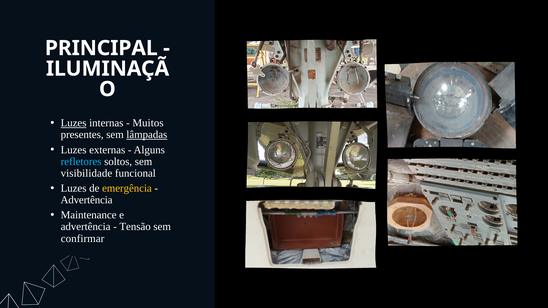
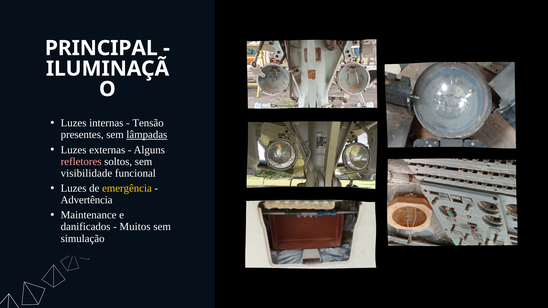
Luzes underline: present -> none (74, 123)
Muitos: Muitos -> Tensão (148, 123)
refletores colour: light blue -> pink (81, 162)
advertência: advertência -> danificados (86, 227)
Tensão: Tensão -> Muitos (135, 227)
confirmar: confirmar -> simulação (83, 239)
